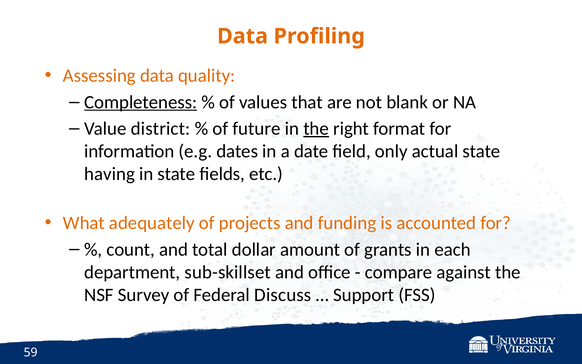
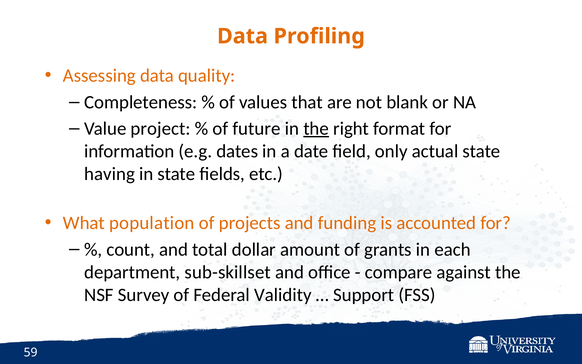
Completeness underline: present -> none (141, 102)
district: district -> project (161, 129)
adequately: adequately -> population (152, 223)
Discuss: Discuss -> Validity (283, 295)
